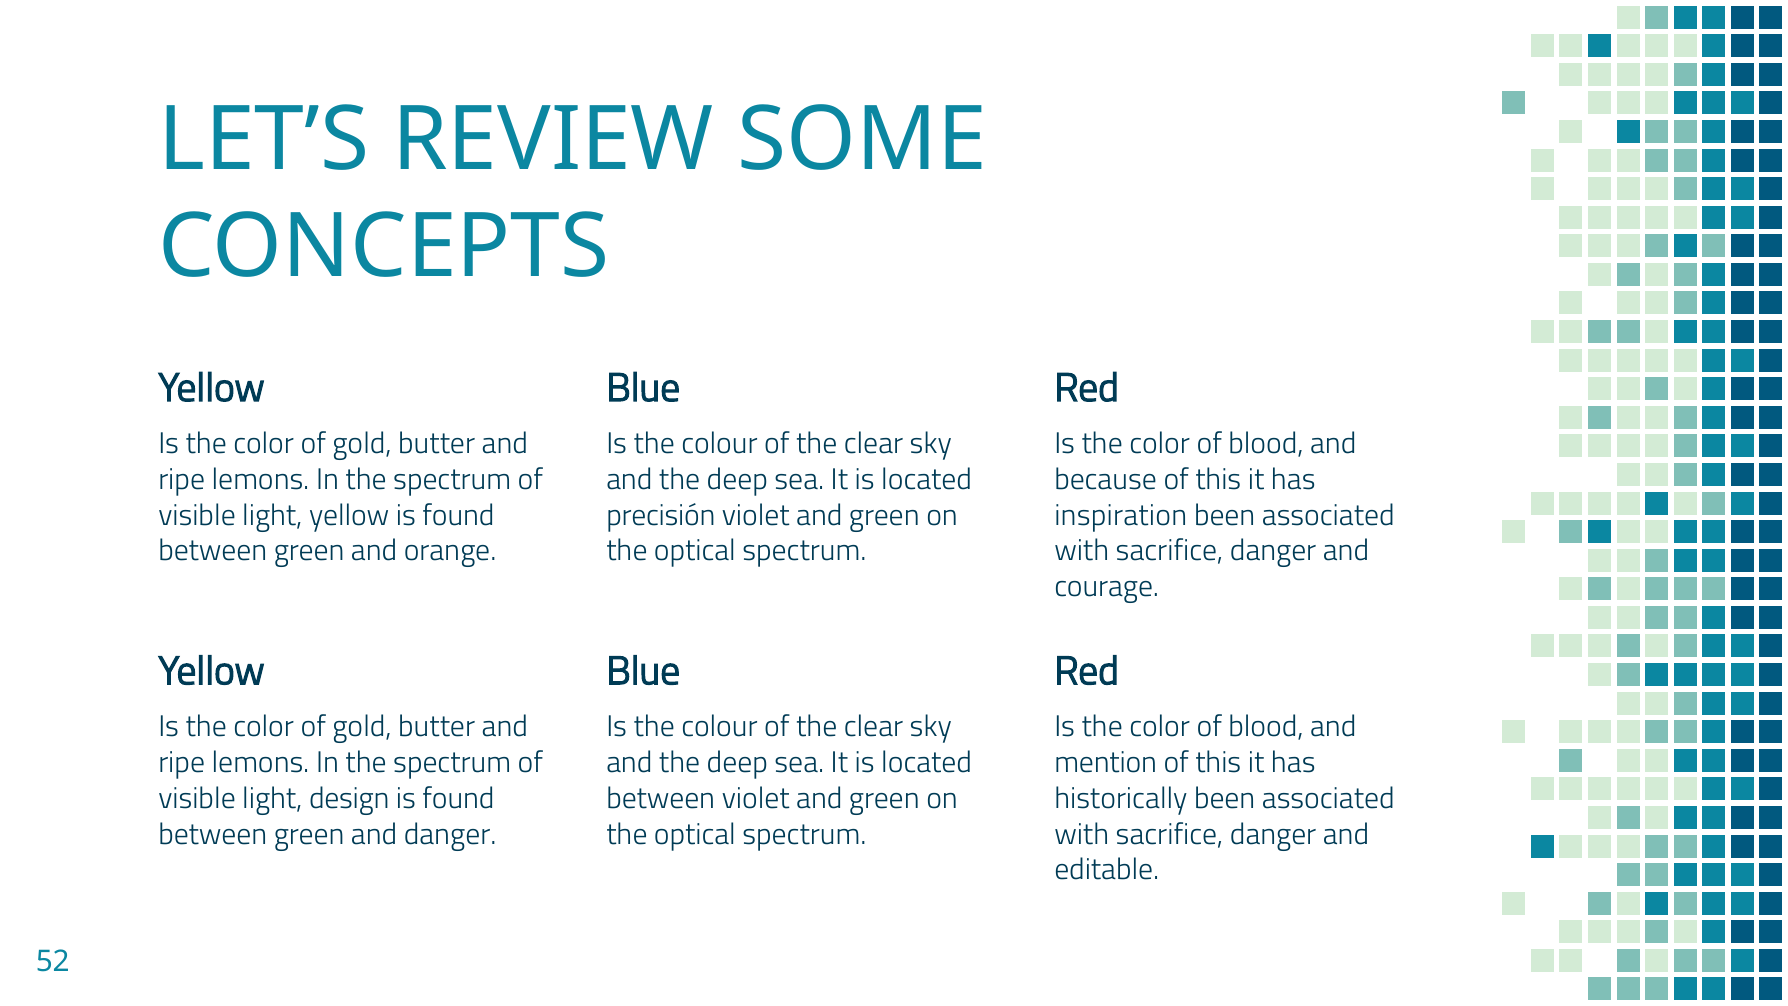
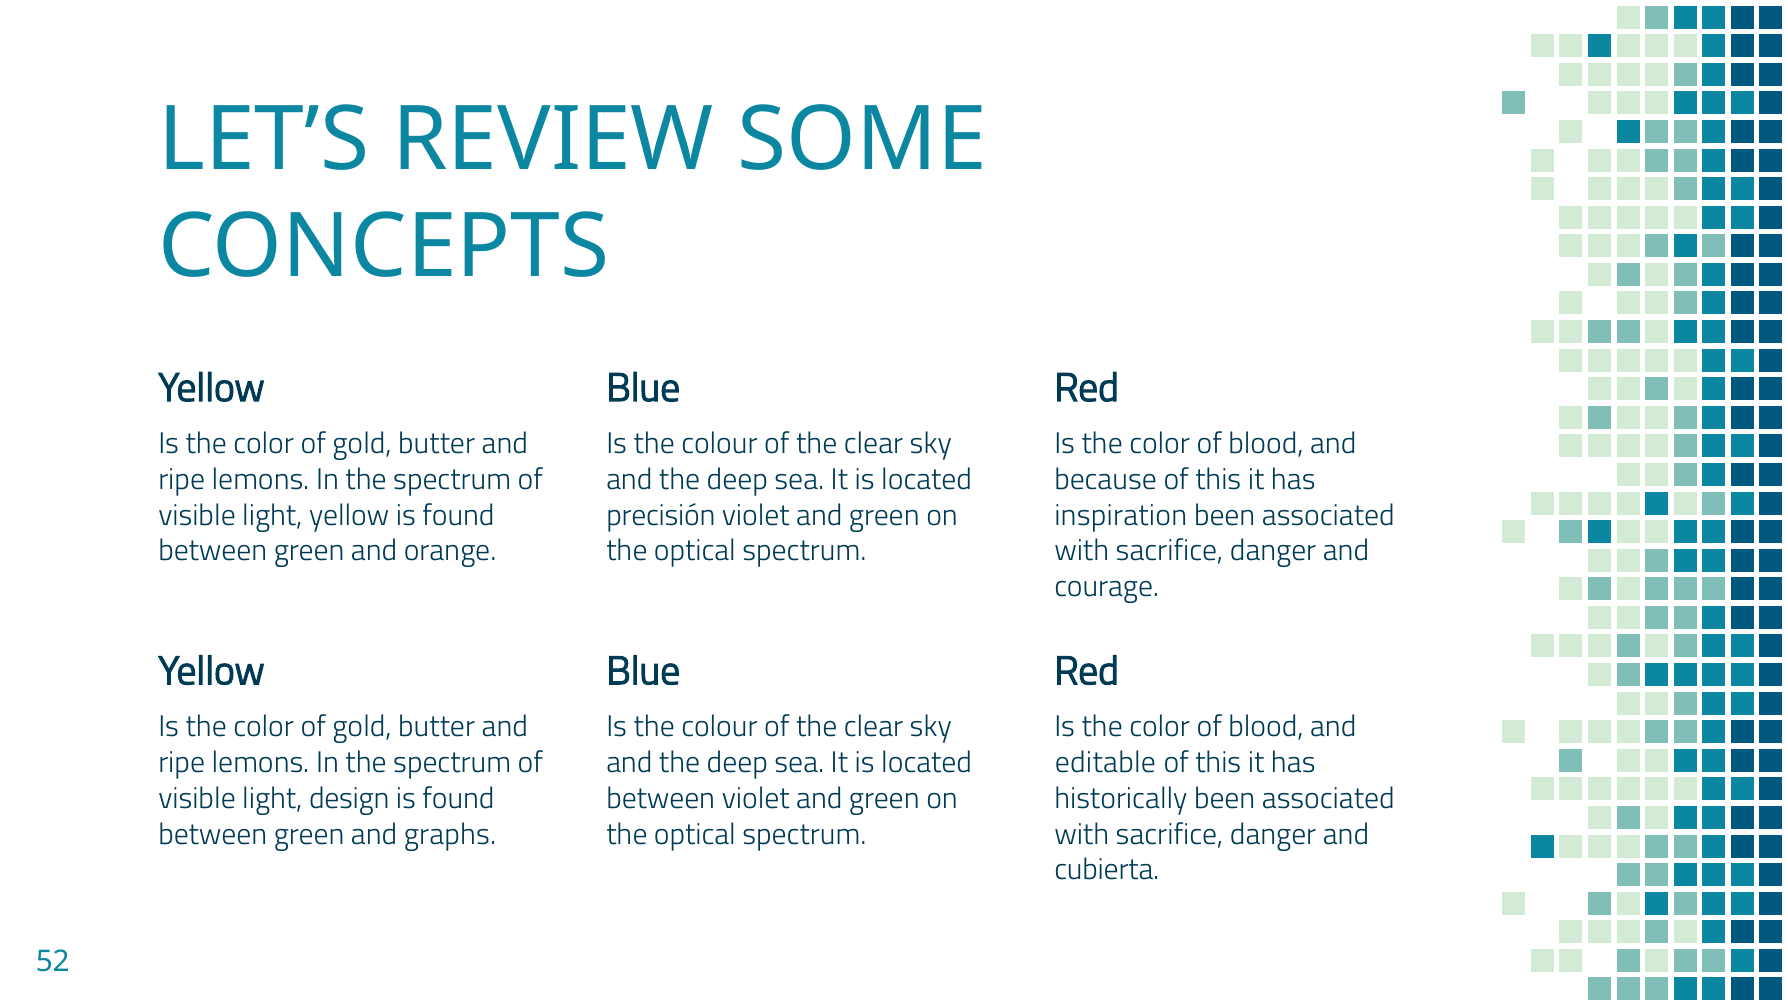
mention: mention -> editable (1105, 763)
and danger: danger -> graphs (450, 834)
editable: editable -> cubierta (1107, 870)
